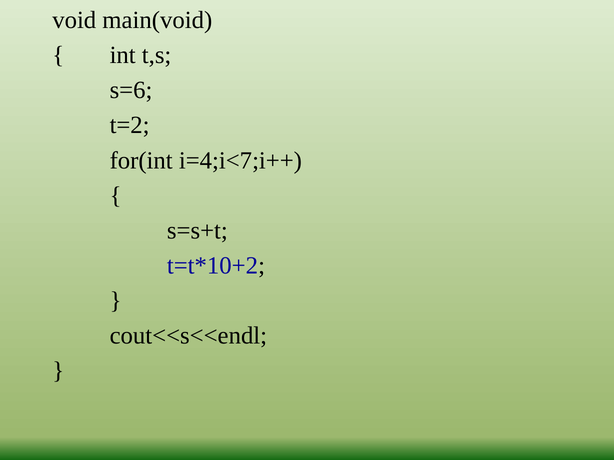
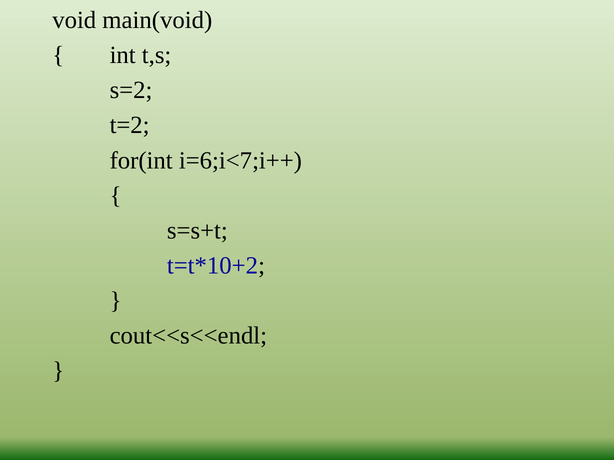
s=6: s=6 -> s=2 (131, 90)
i=4;i<7;i++: i=4;i<7;i++ -> i=6;i<7;i++ (240, 161)
